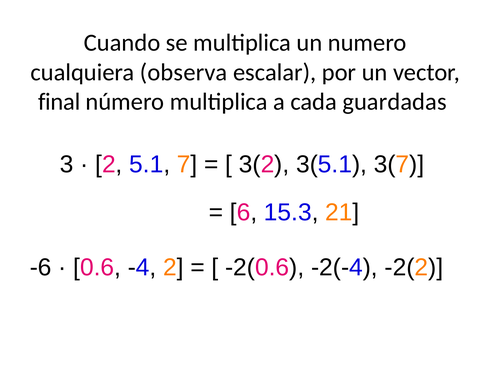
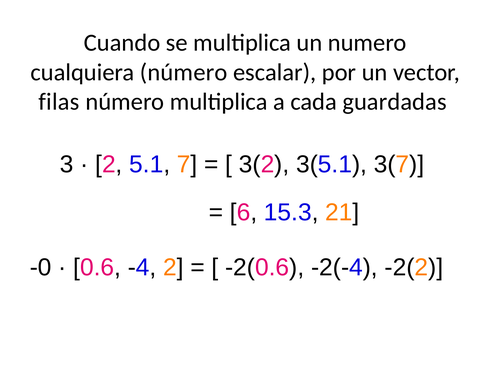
cualquiera observa: observa -> número (184, 72)
final: final -> filas (59, 102)
-6: -6 -> -0 (41, 268)
